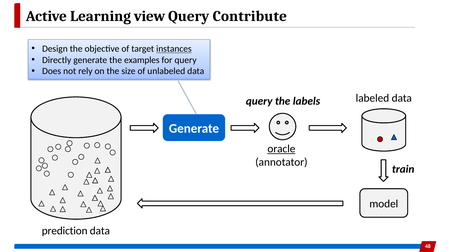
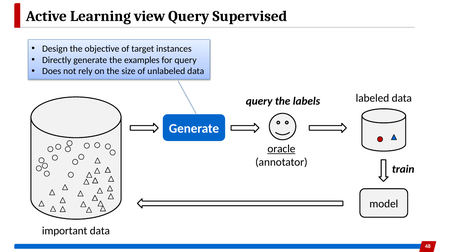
Contribute: Contribute -> Supervised (250, 16)
instances underline: present -> none (174, 49)
prediction: prediction -> important (65, 231)
